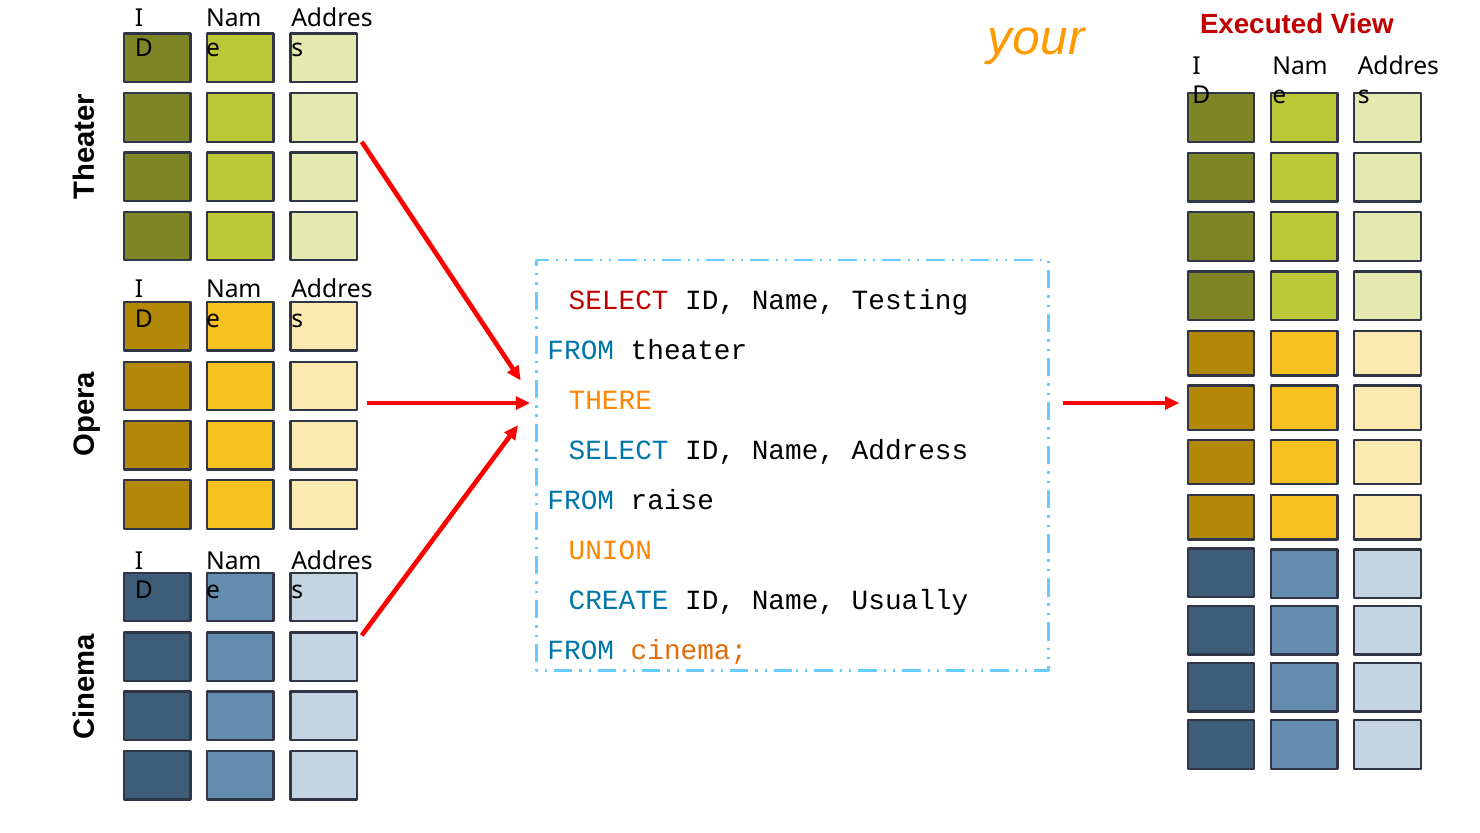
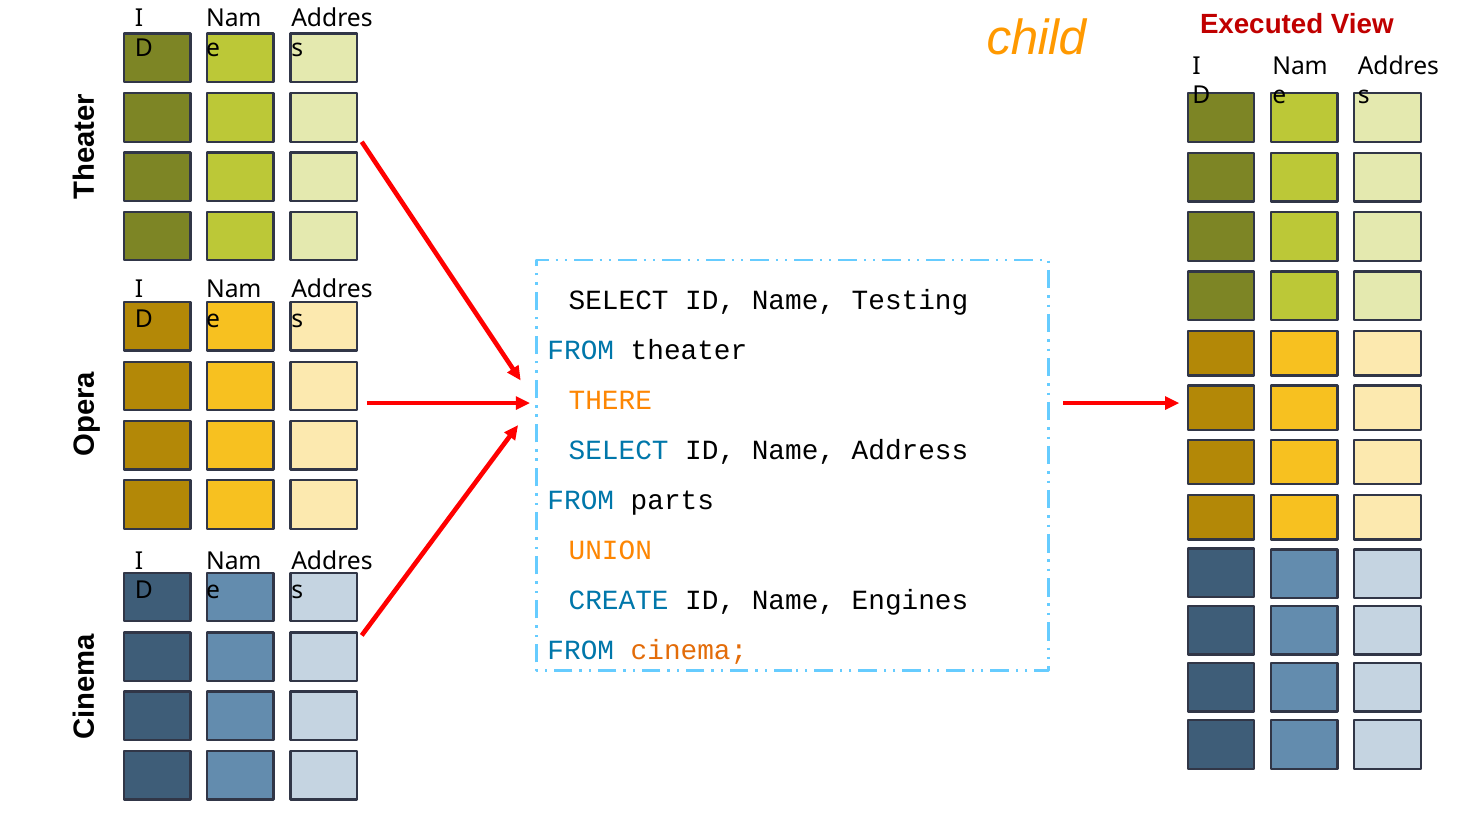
your: your -> child (1036, 39)
SELECT colour: red -> black (619, 300)
raise: raise -> parts (672, 500)
Usually: Usually -> Engines (910, 600)
